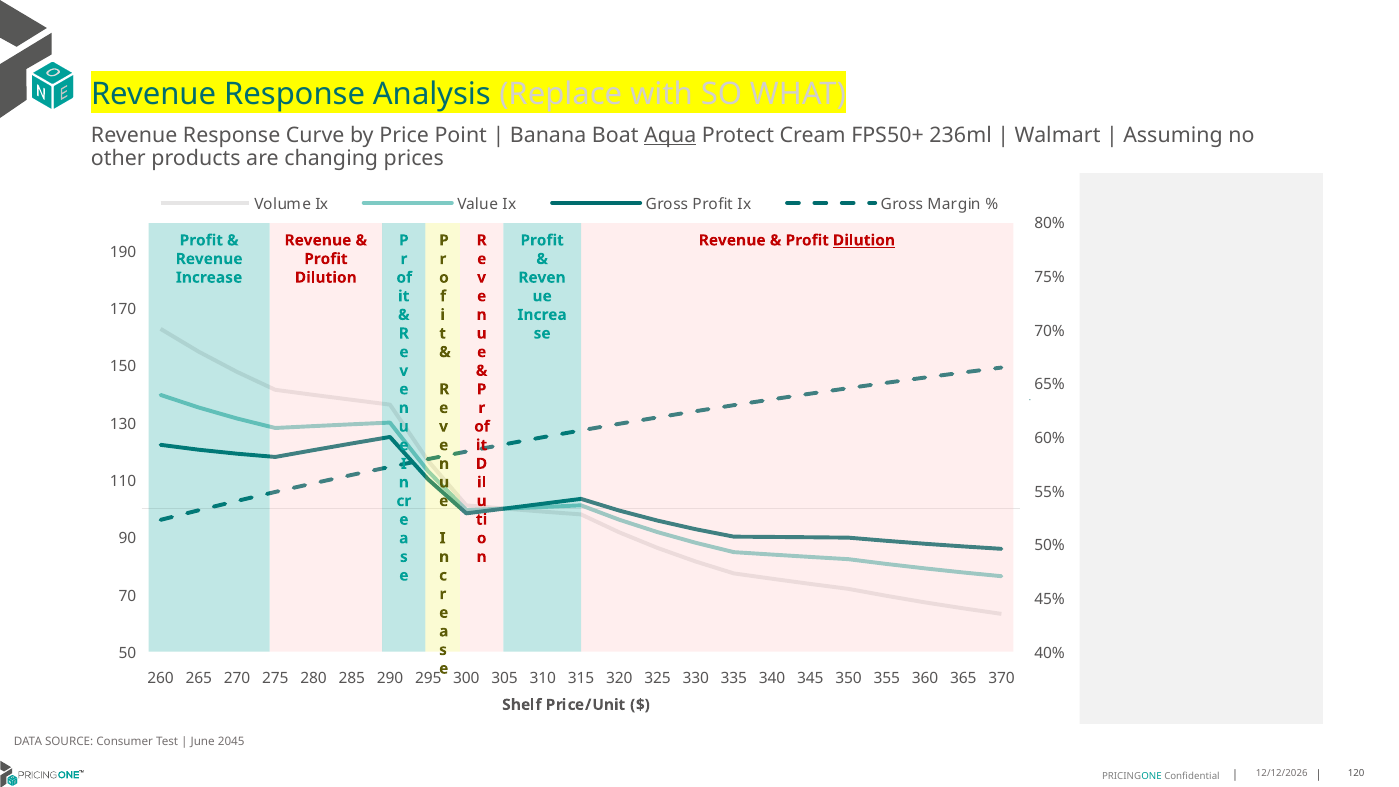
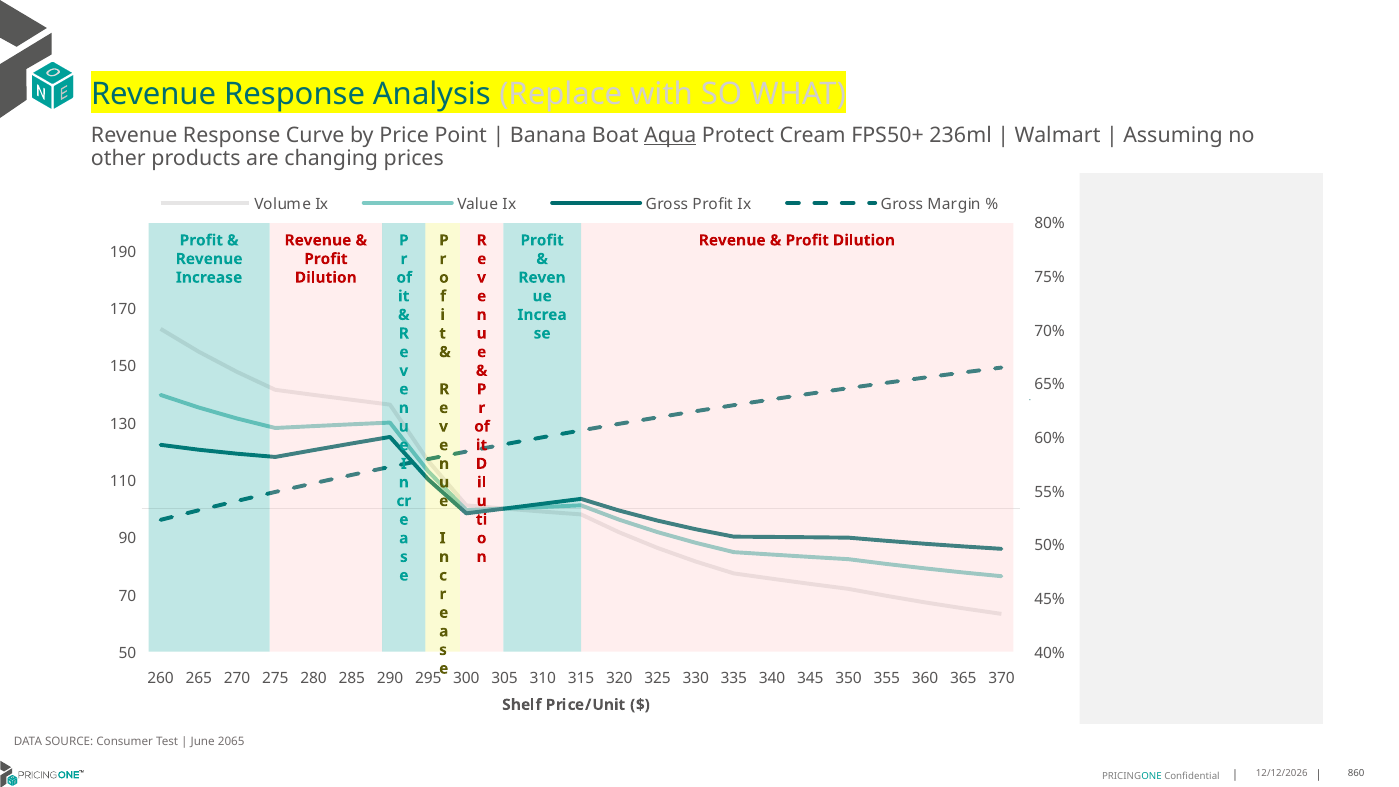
Dilution underline: present -> none (864, 240)
2045: 2045 -> 2065 (231, 741)
120: 120 -> 860 (1356, 774)
